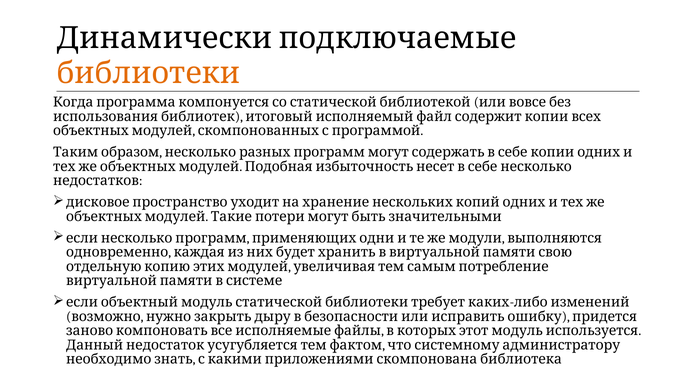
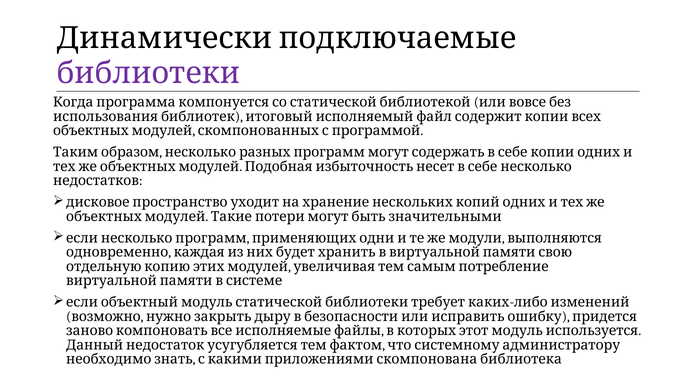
библиотеки colour: orange -> purple (148, 73)
